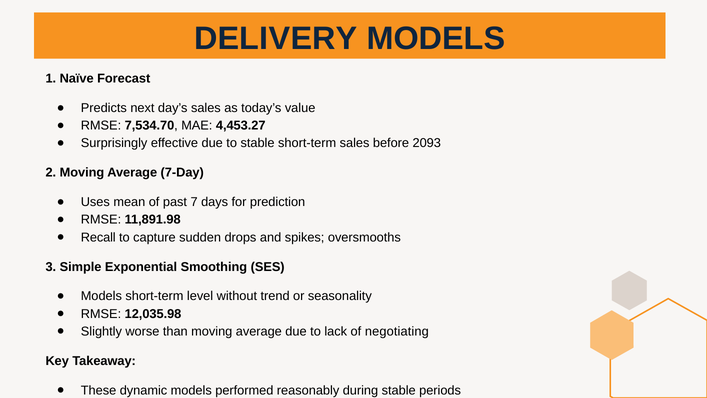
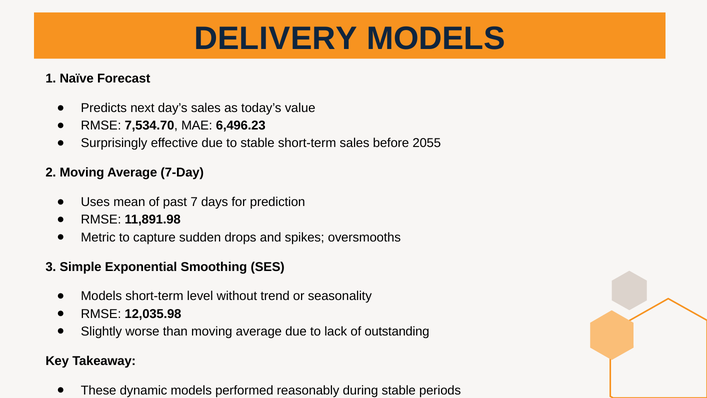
4,453.27: 4,453.27 -> 6,496.23 (241, 126)
2093: 2093 -> 2055 (427, 143)
Recall: Recall -> Metric (98, 237)
negotiating: negotiating -> outstanding (397, 331)
